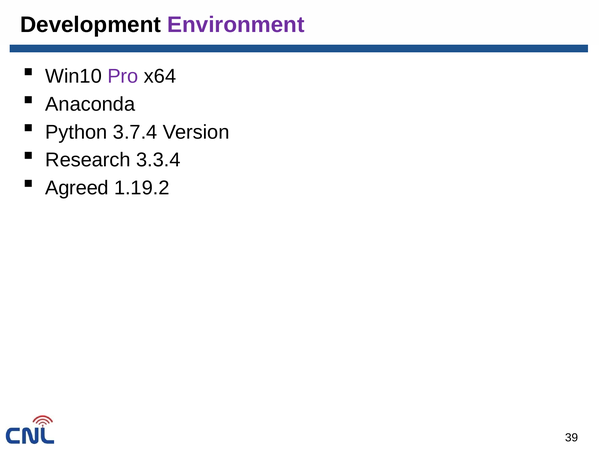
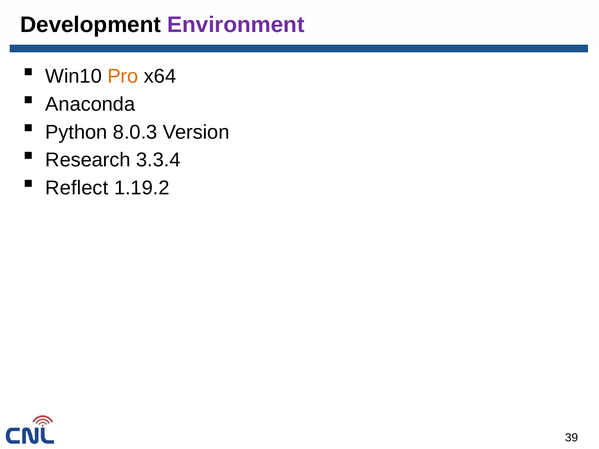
Pro colour: purple -> orange (123, 76)
3.7.4: 3.7.4 -> 8.0.3 (135, 132)
Agreed: Agreed -> Reflect (77, 188)
